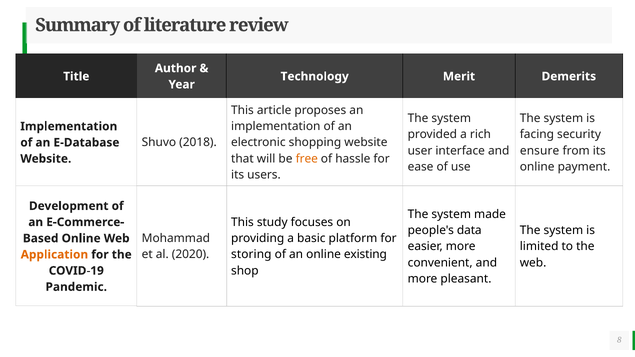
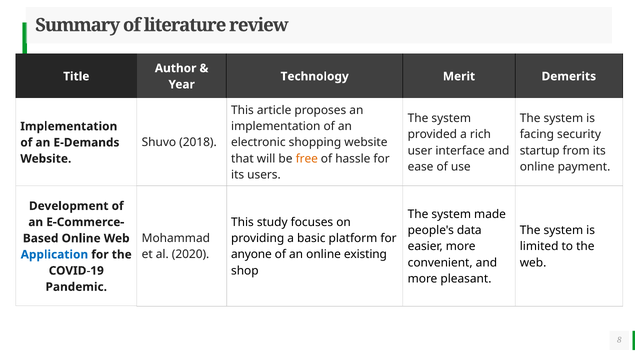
E-Database: E-Database -> E-Demands (86, 143)
ensure: ensure -> startup (540, 151)
storing: storing -> anyone (251, 255)
Application colour: orange -> blue (54, 255)
